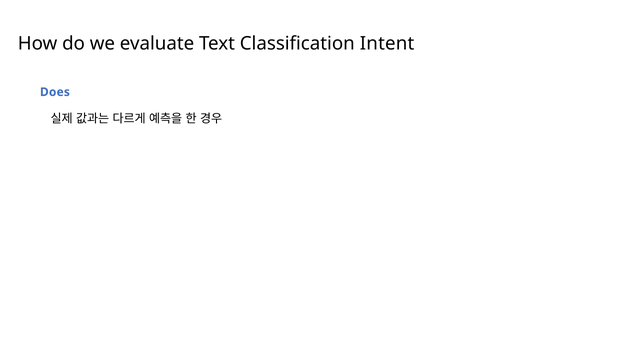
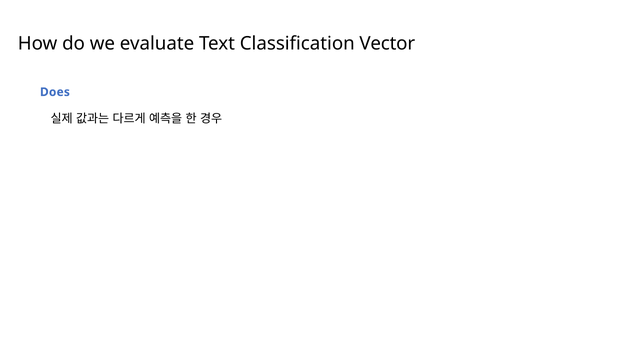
Intent: Intent -> Vector (387, 44)
